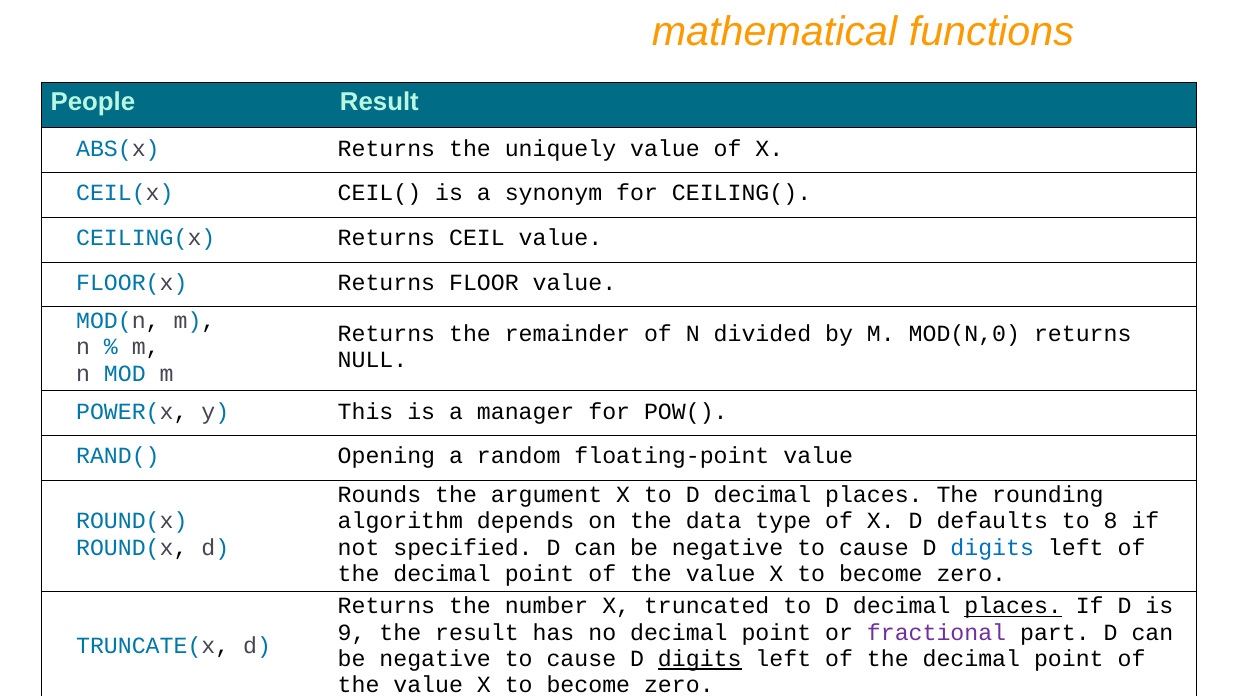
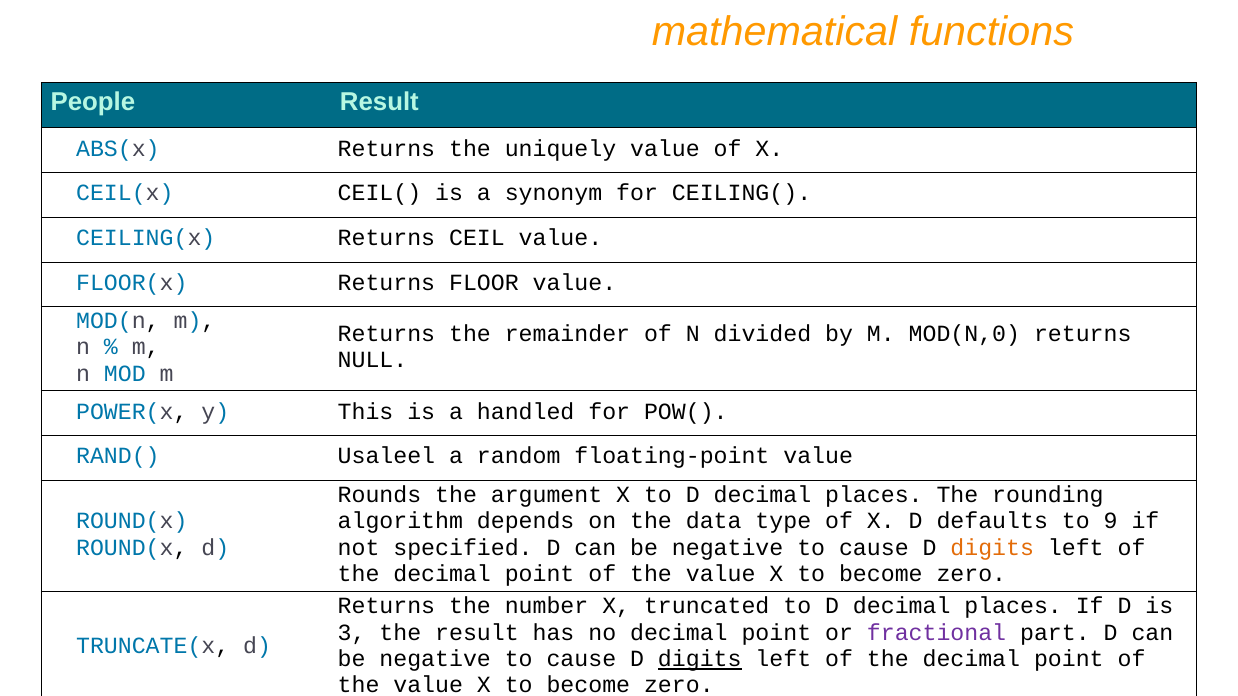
manager: manager -> handled (526, 412)
Opening: Opening -> Usaleel (386, 457)
8: 8 -> 9 (1111, 522)
digits colour: blue -> orange (992, 548)
places underline: present -> none (1013, 607)
9: 9 -> 3 (352, 633)
